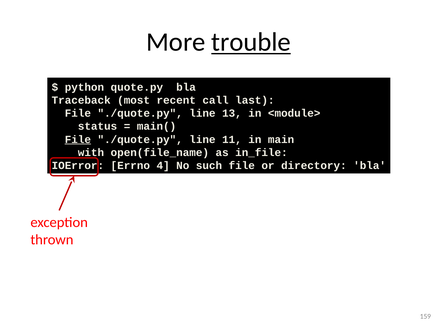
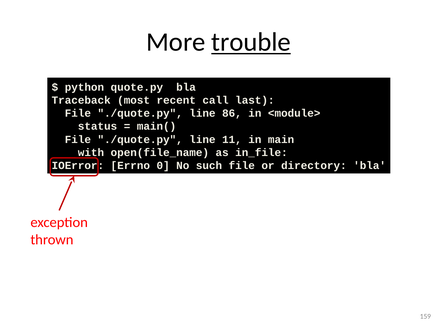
13: 13 -> 86 (232, 114)
File underline: present -> none (78, 140)
4: 4 -> 0 (163, 166)
